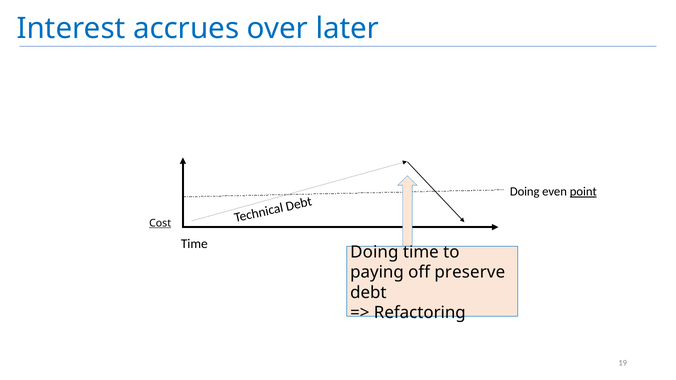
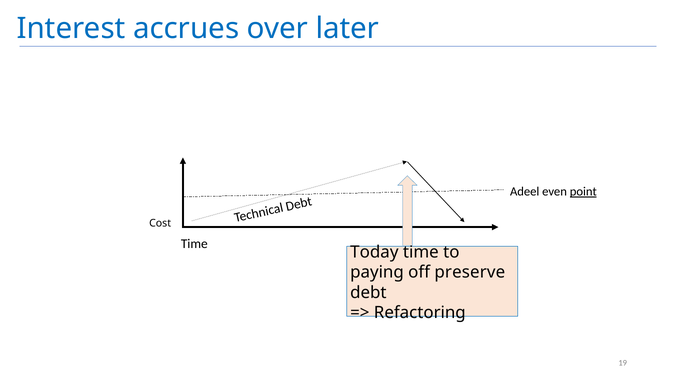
Doing: Doing -> Adeel (525, 192)
Cost underline: present -> none (160, 223)
Doing: Doing -> Today (374, 252)
